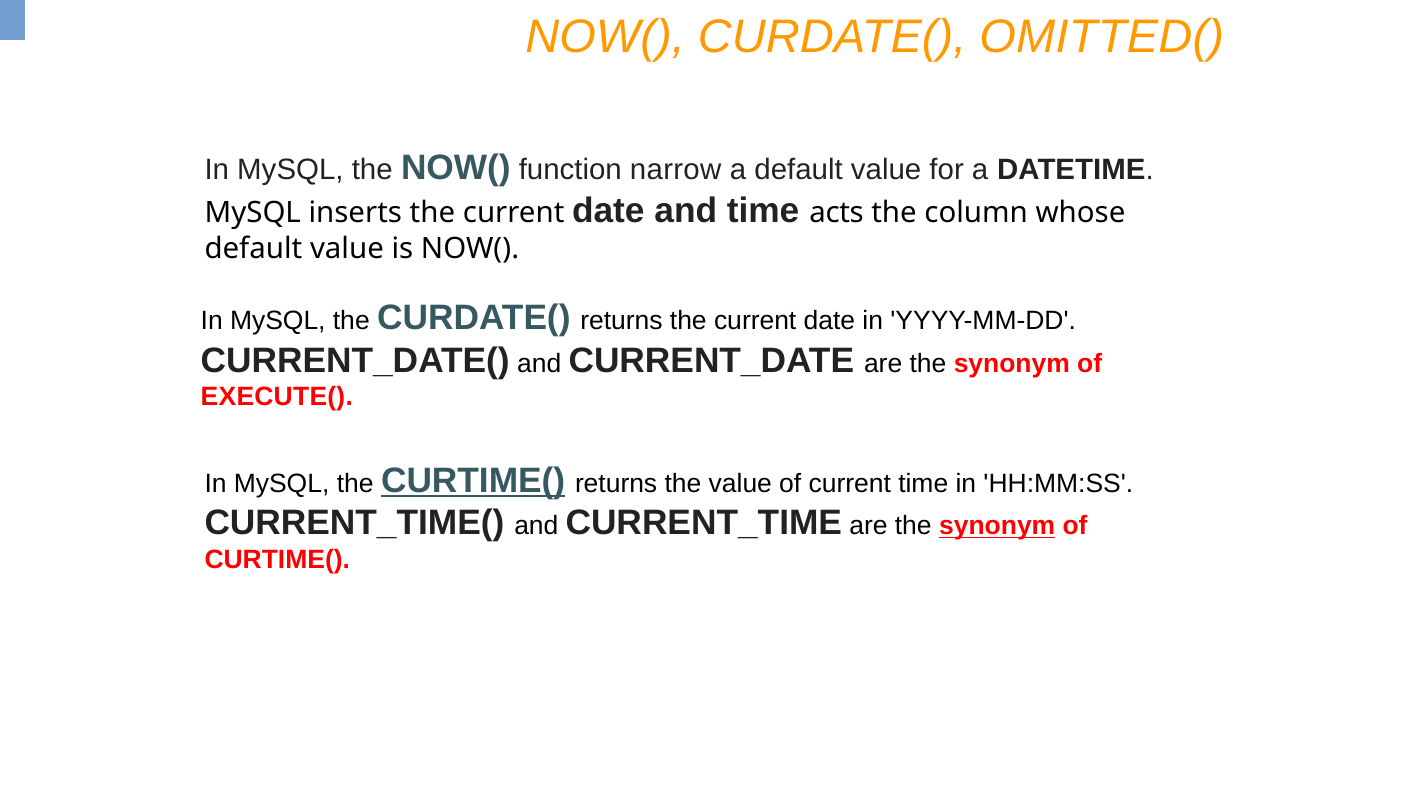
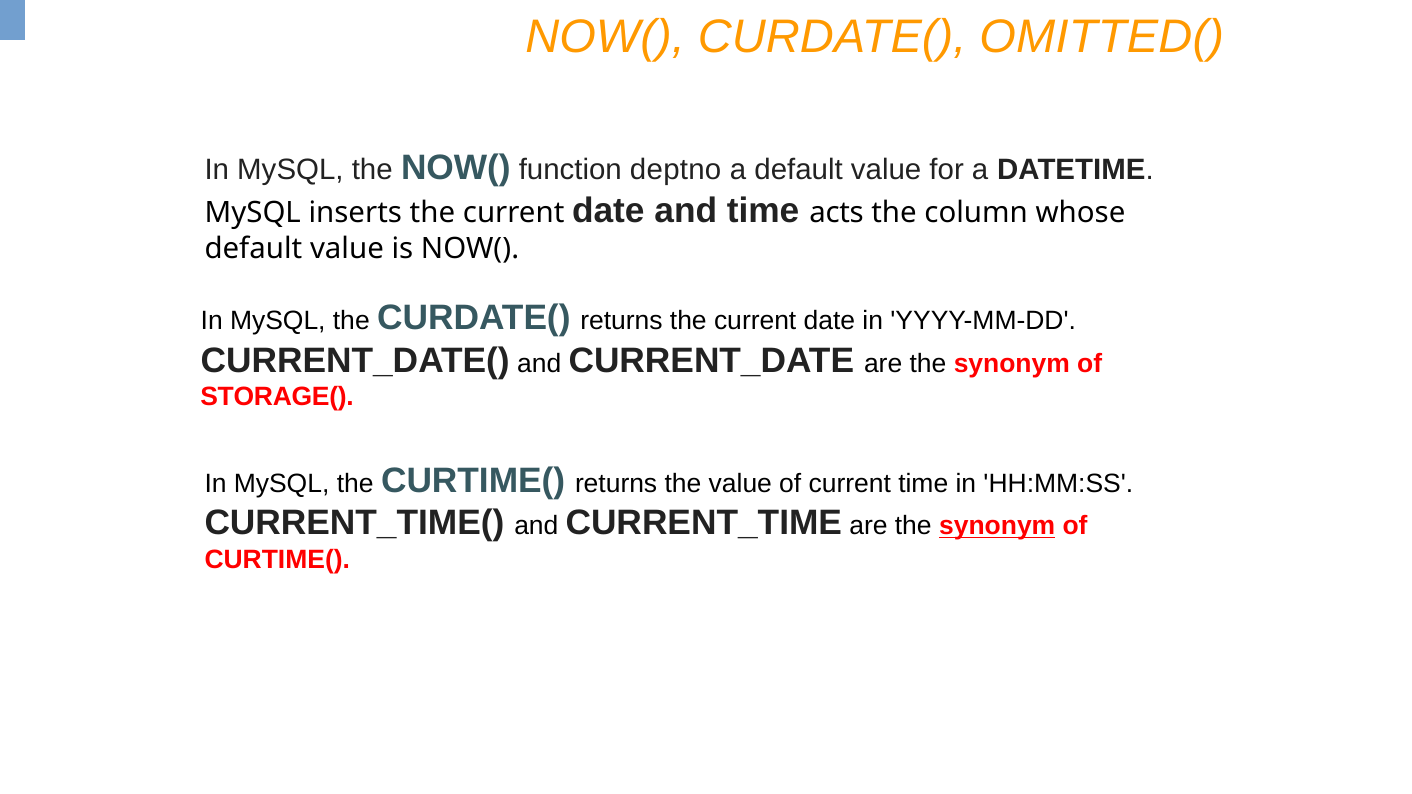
narrow: narrow -> deptno (676, 170)
EXECUTE(: EXECUTE( -> STORAGE( (277, 397)
CURTIME( underline: present -> none (473, 481)
